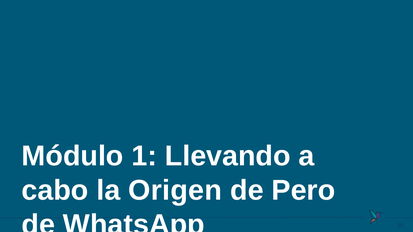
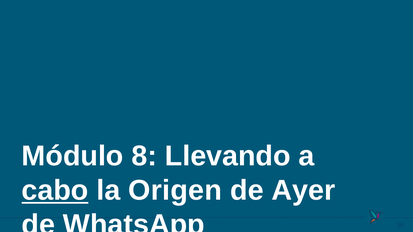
1: 1 -> 8 (144, 156)
cabo underline: none -> present (55, 191)
Pero: Pero -> Ayer (303, 191)
